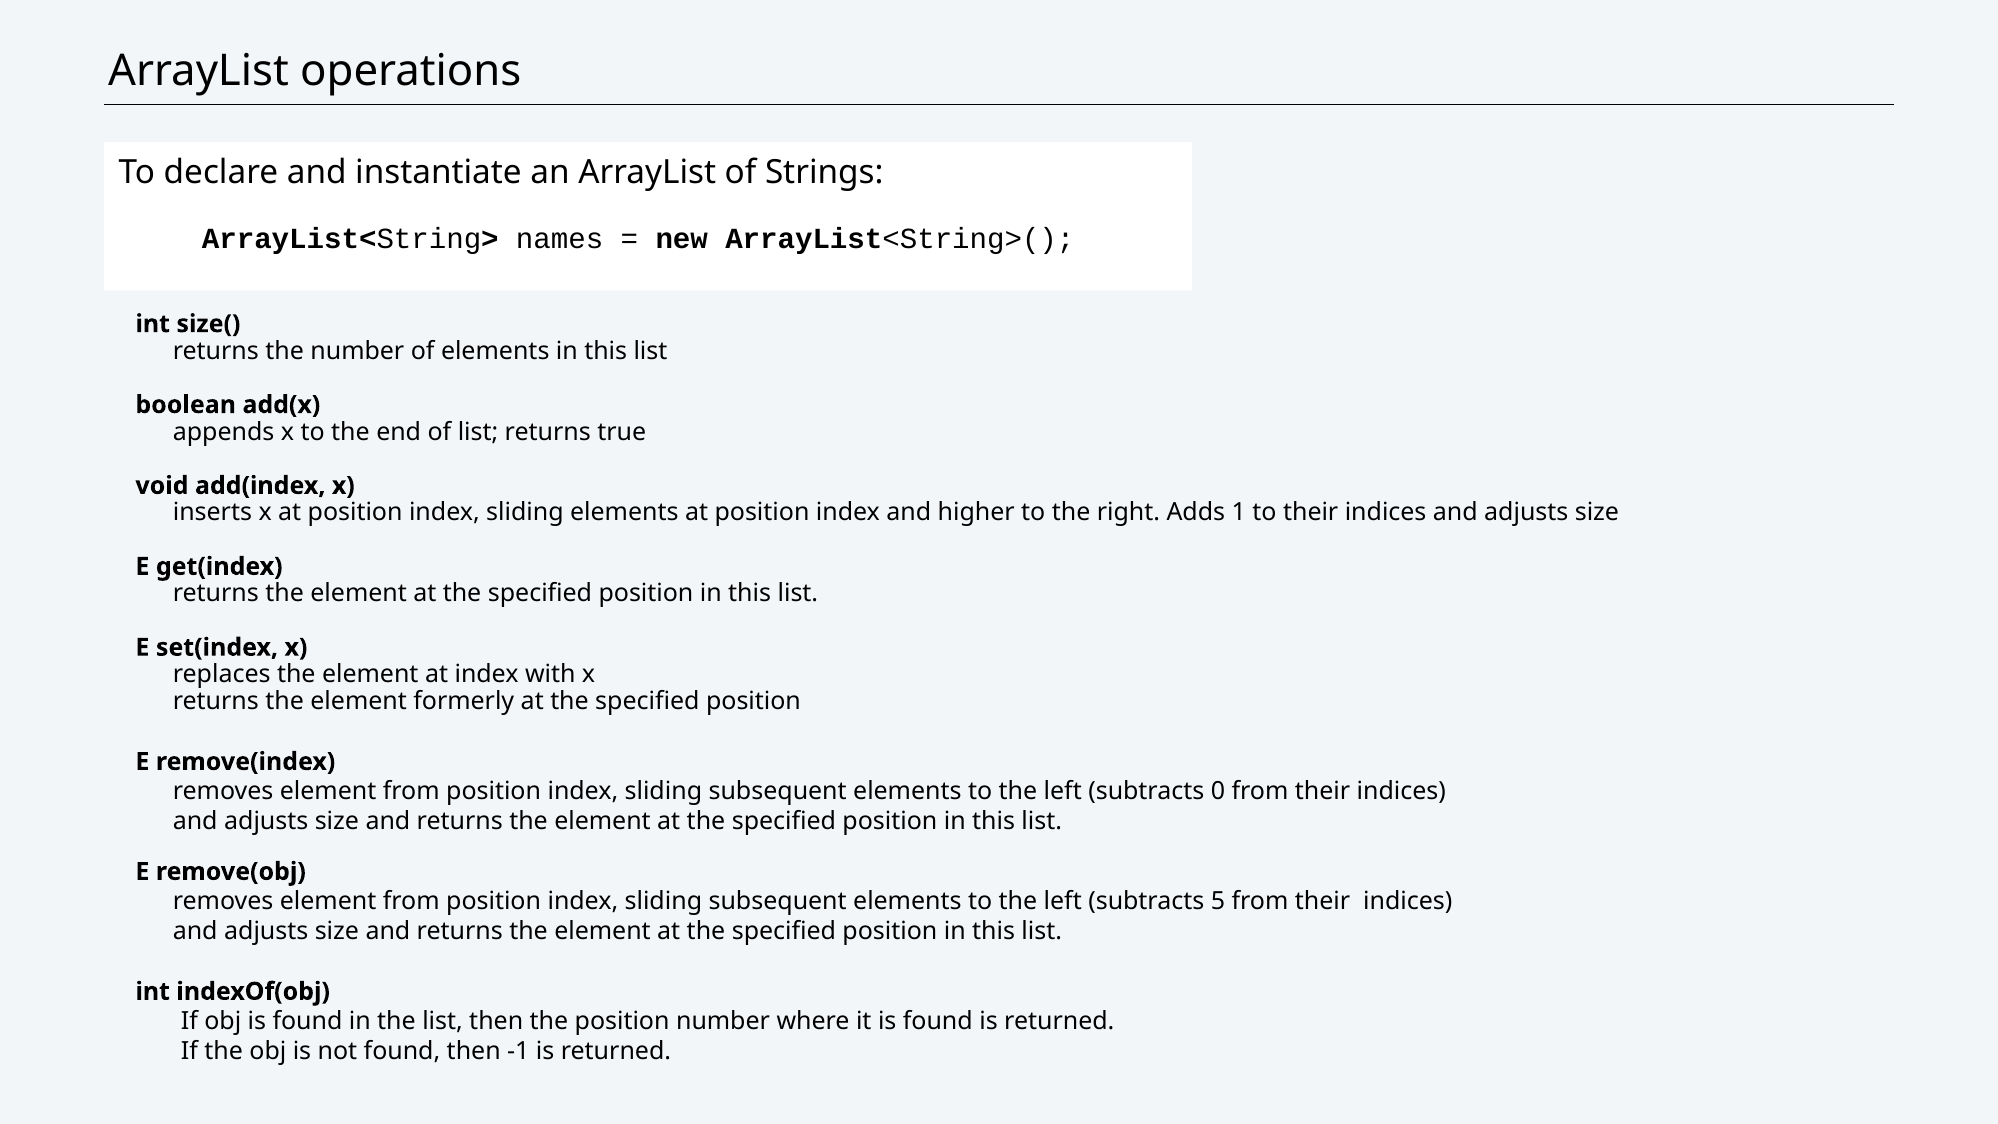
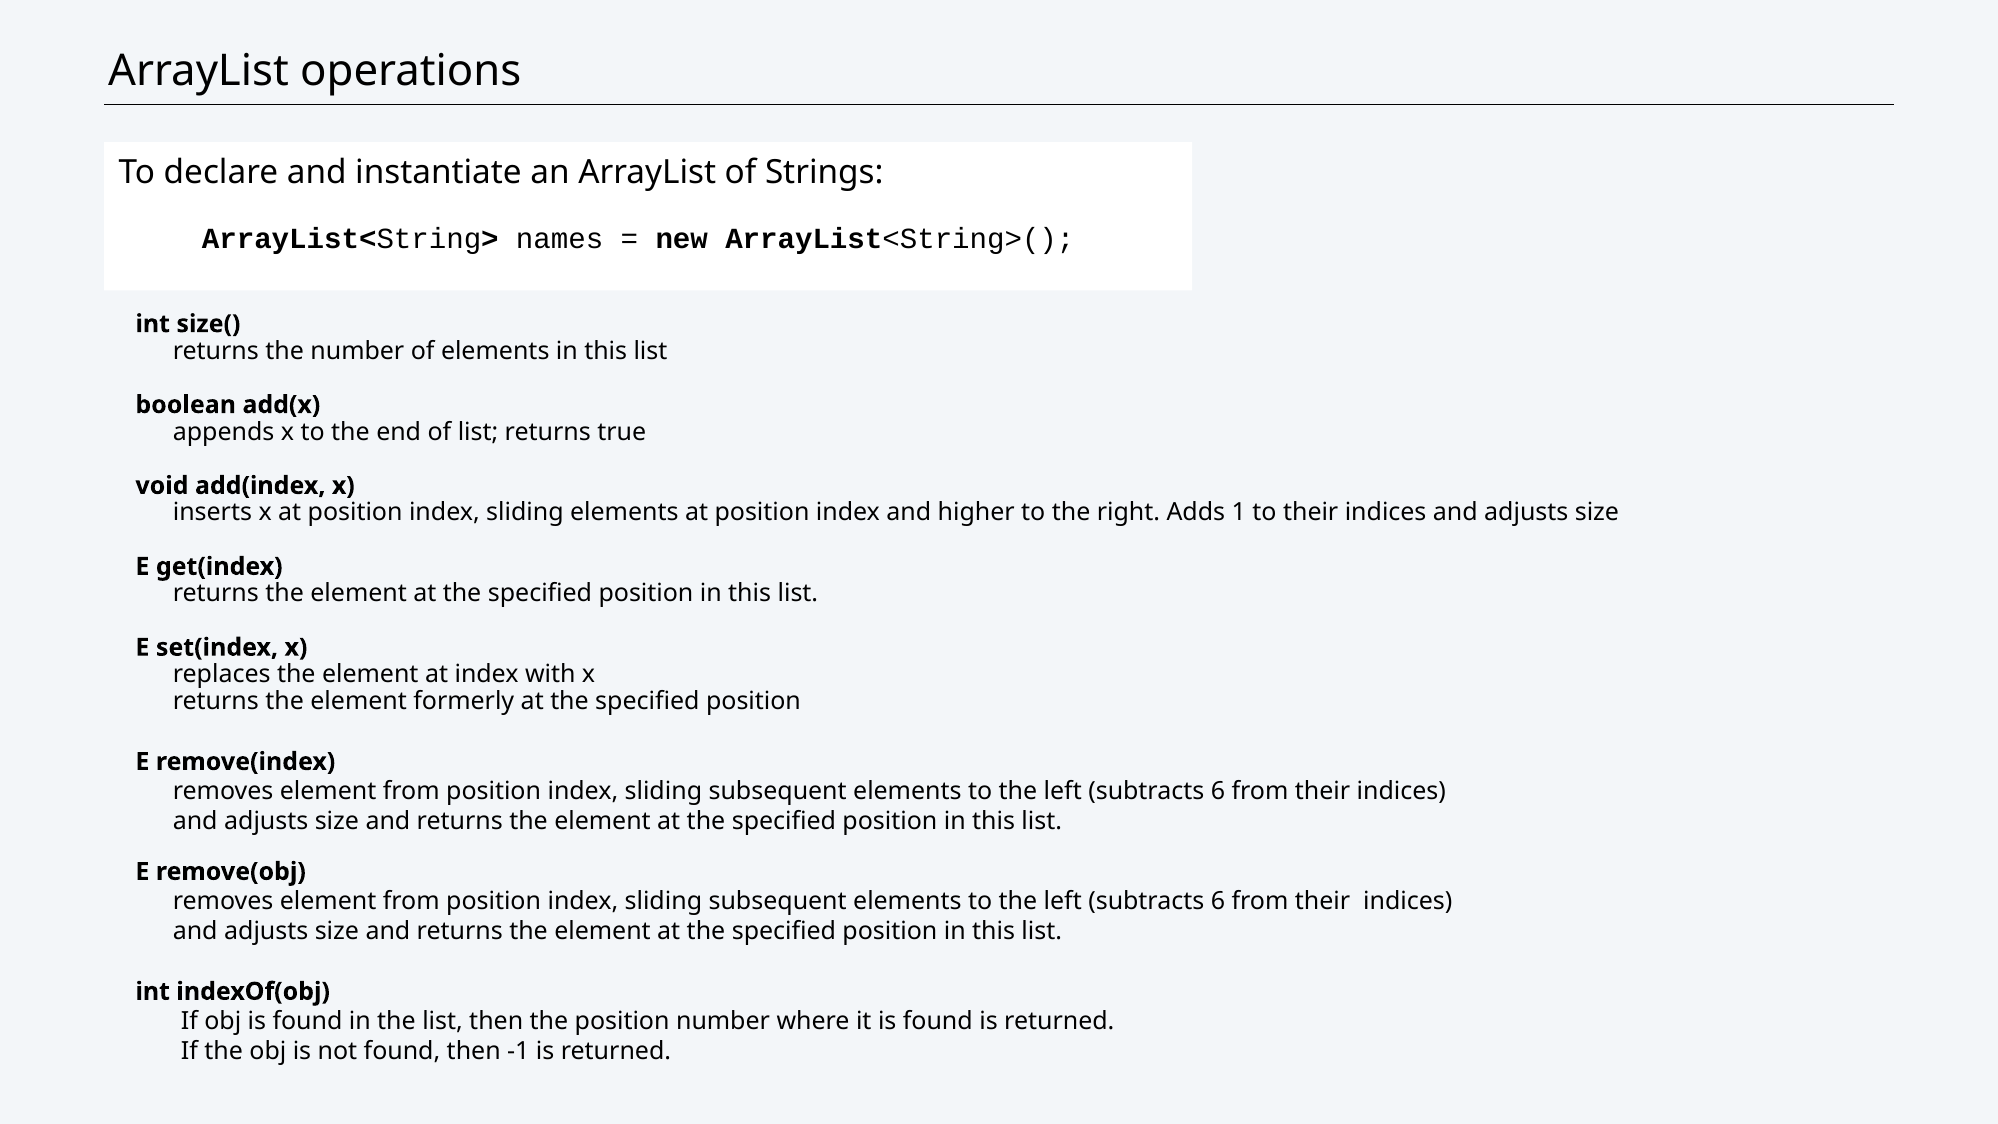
0: 0 -> 6 (1218, 792)
5: 5 -> 6 (1218, 902)
